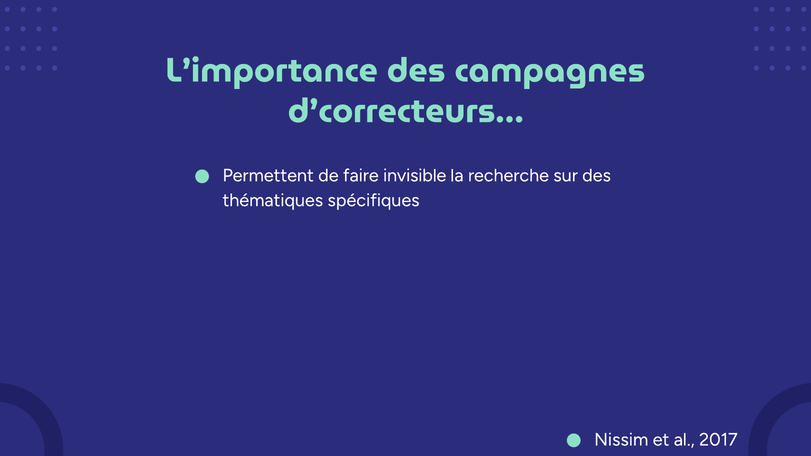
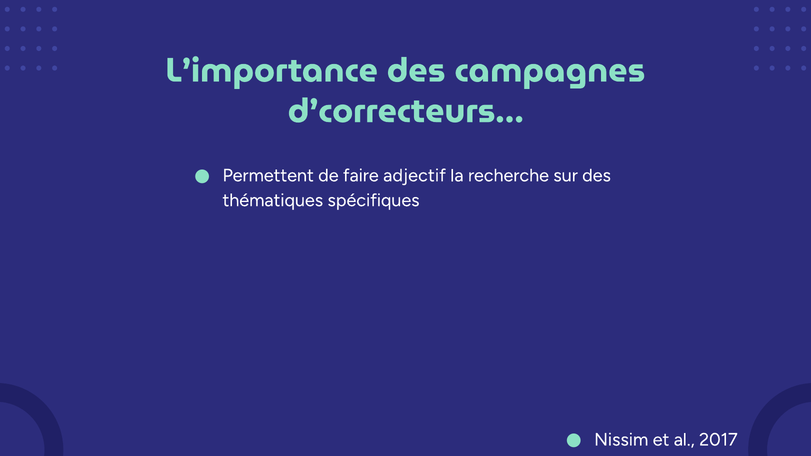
invisible: invisible -> adjectif (415, 176)
